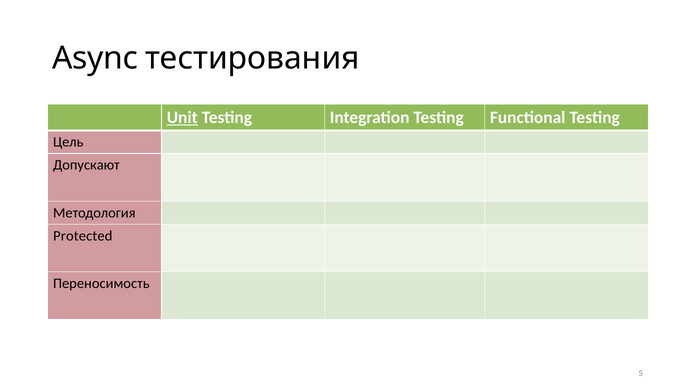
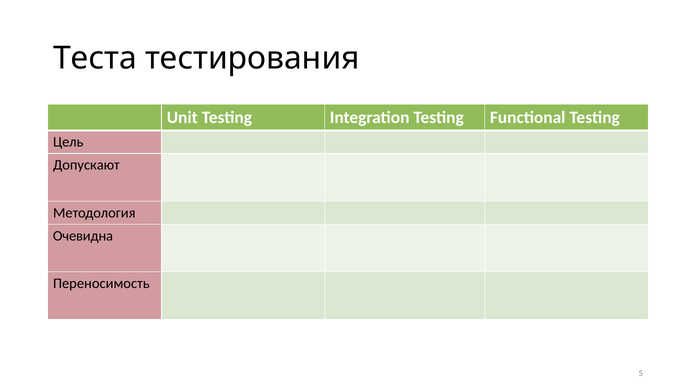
Async: Async -> Теста (95, 58)
Unit underline: present -> none (182, 118)
Protected: Protected -> Очевидна (83, 236)
